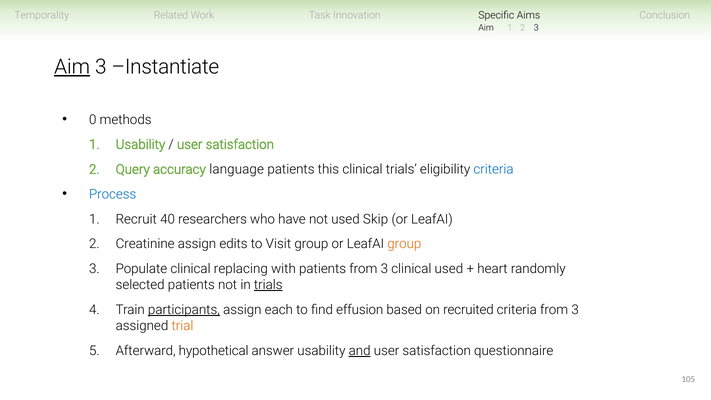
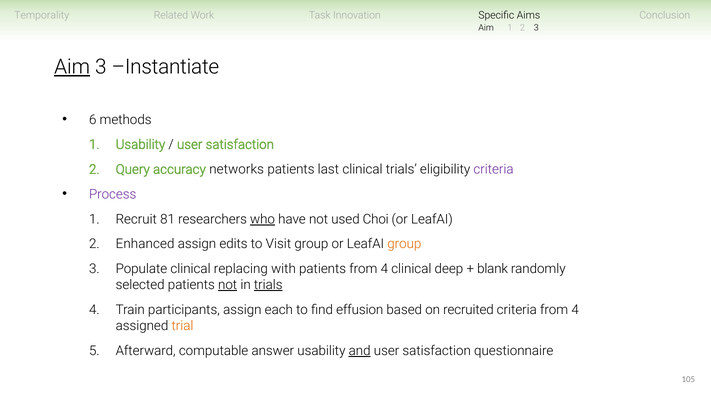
0: 0 -> 6 (93, 120)
language: language -> networks (237, 169)
this: this -> last (328, 169)
criteria colour: blue -> purple (494, 169)
Process colour: blue -> purple (113, 194)
40: 40 -> 81 (168, 219)
who underline: none -> present (263, 219)
Skip: Skip -> Choi (376, 219)
Creatinine: Creatinine -> Enhanced (145, 244)
patients from 3: 3 -> 4 (384, 269)
clinical used: used -> deep (449, 269)
heart: heart -> blank (493, 269)
not underline: none -> present (228, 285)
participants underline: present -> none (184, 310)
criteria from 3: 3 -> 4 (575, 310)
hypothetical: hypothetical -> computable (214, 351)
